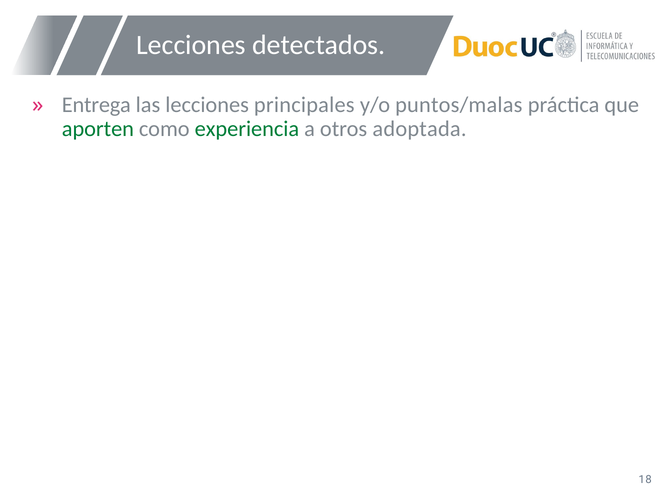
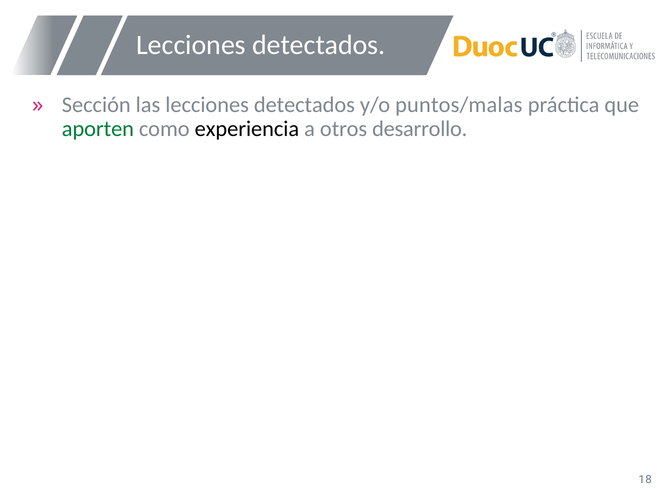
Entrega: Entrega -> Sección (96, 105)
las lecciones principales: principales -> detectados (304, 105)
experiencia colour: green -> black (247, 129)
adoptada: adoptada -> desarrollo (420, 129)
